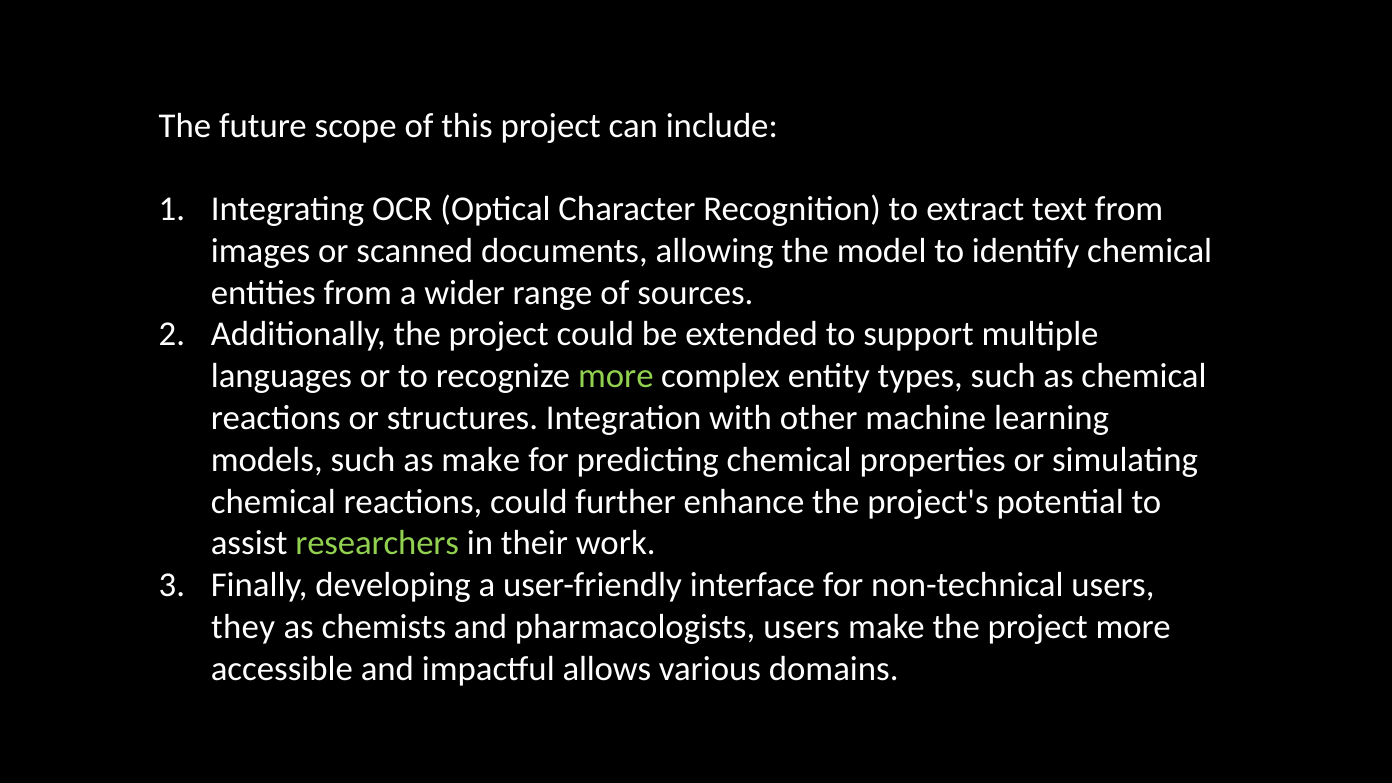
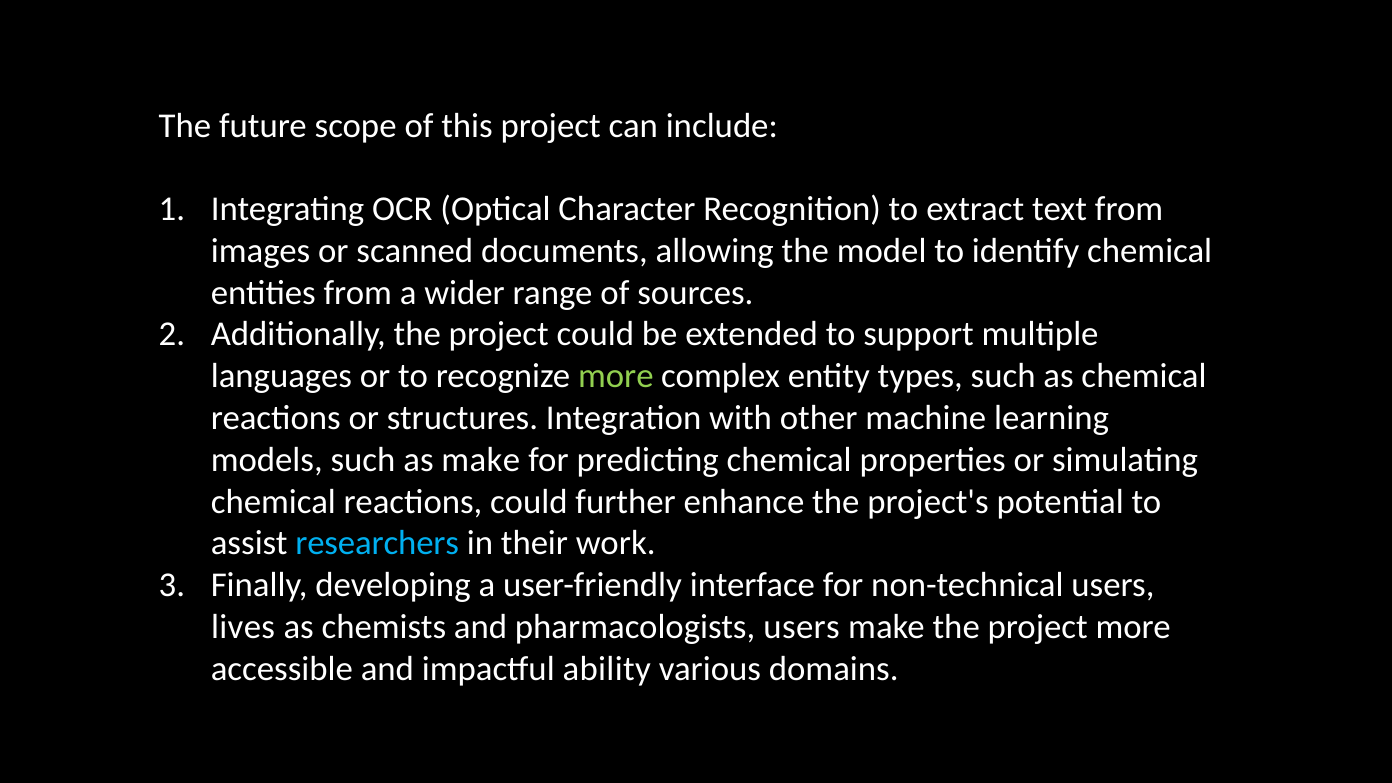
researchers colour: light green -> light blue (377, 543)
they: they -> lives (243, 627)
allows: allows -> ability (607, 669)
